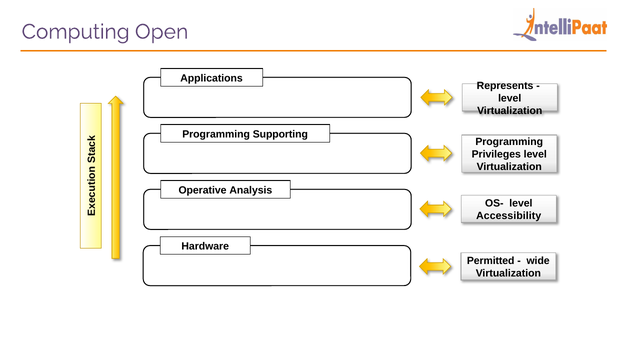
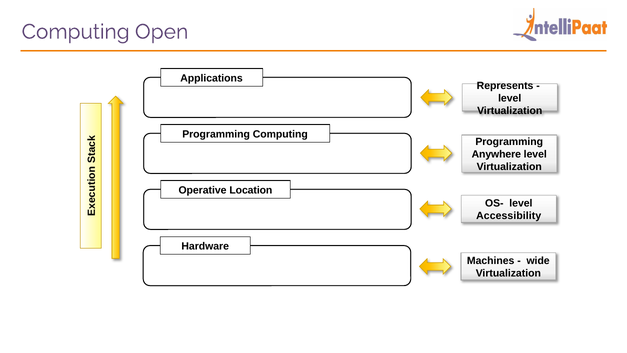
Programming Supporting: Supporting -> Computing (280, 134)
Privileges: Privileges -> Anywhere (496, 154)
Analysis: Analysis -> Location (251, 190)
Permitted: Permitted -> Machines (491, 261)
